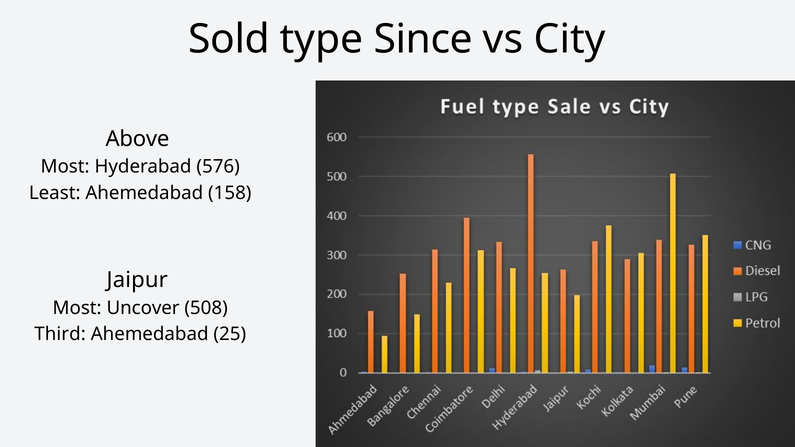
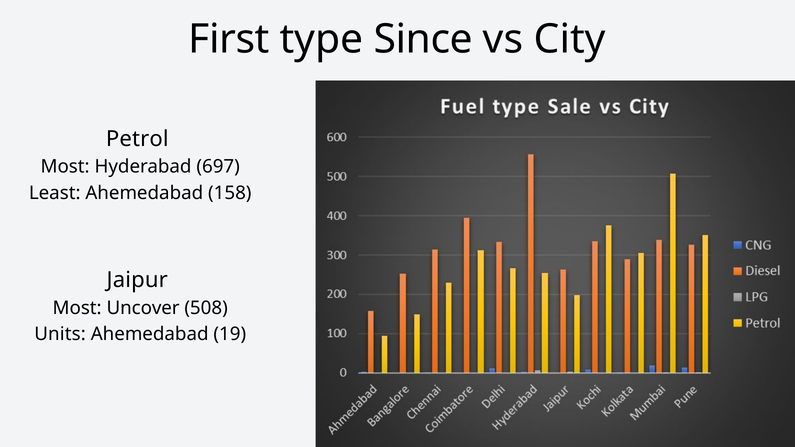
Sold: Sold -> First (229, 39)
Above: Above -> Petrol (137, 139)
576: 576 -> 697 (218, 167)
Third: Third -> Units (60, 334)
25: 25 -> 19 (230, 334)
